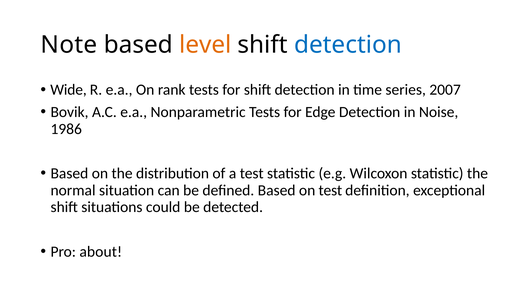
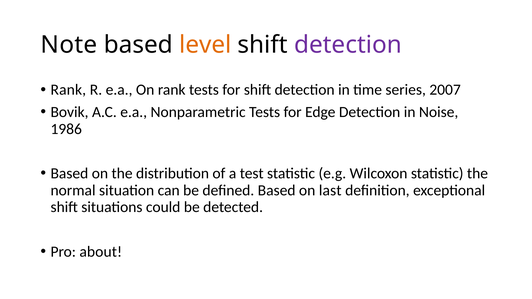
detection colour: blue -> purple (348, 45)
Wide: Wide -> Rank (68, 90)
on test: test -> last (330, 190)
